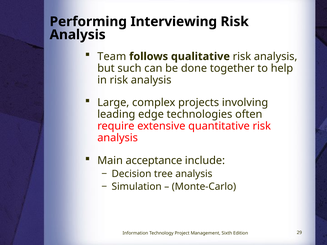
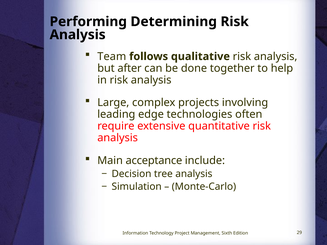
Interviewing: Interviewing -> Determining (174, 22)
such: such -> after (130, 68)
